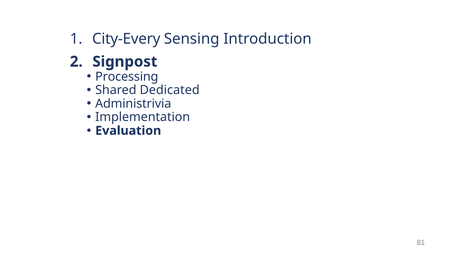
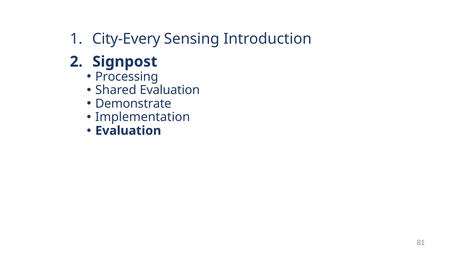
Shared Dedicated: Dedicated -> Evaluation (170, 90)
Administrivia: Administrivia -> Demonstrate (133, 103)
